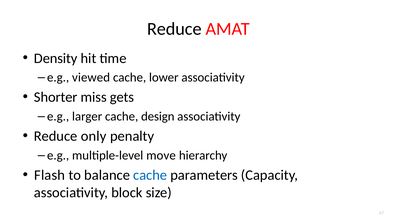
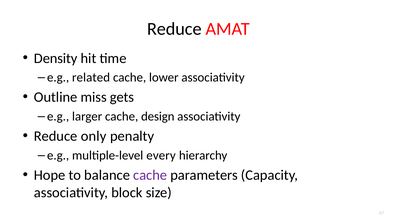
viewed: viewed -> related (91, 78)
Shorter: Shorter -> Outline (56, 97)
move: move -> every (161, 156)
Flash: Flash -> Hope (50, 175)
cache colour: blue -> purple (150, 175)
